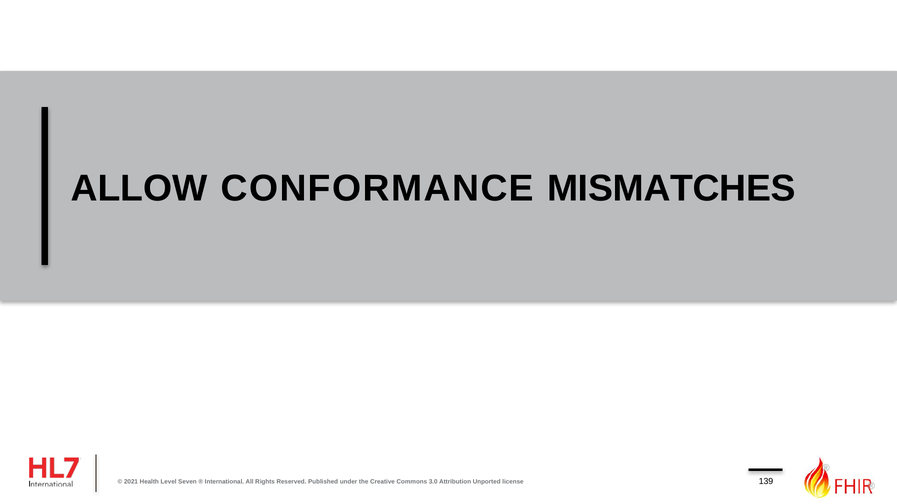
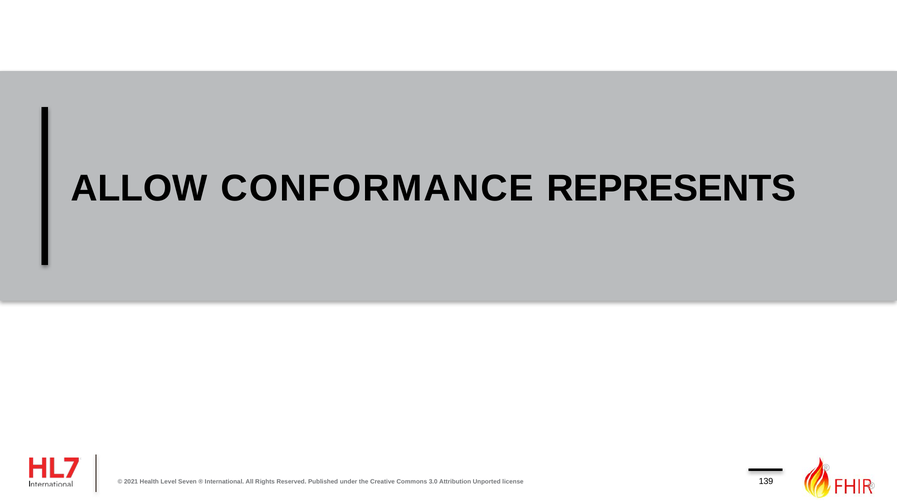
MISMATCHES: MISMATCHES -> REPRESENTS (671, 189)
